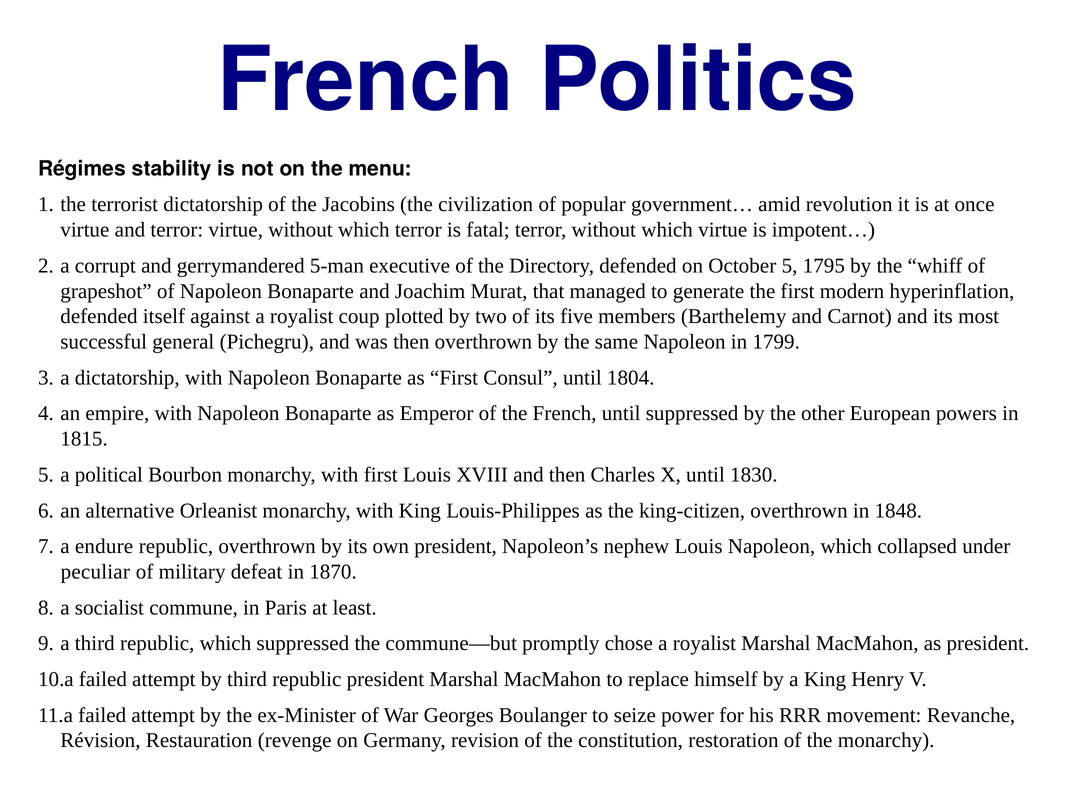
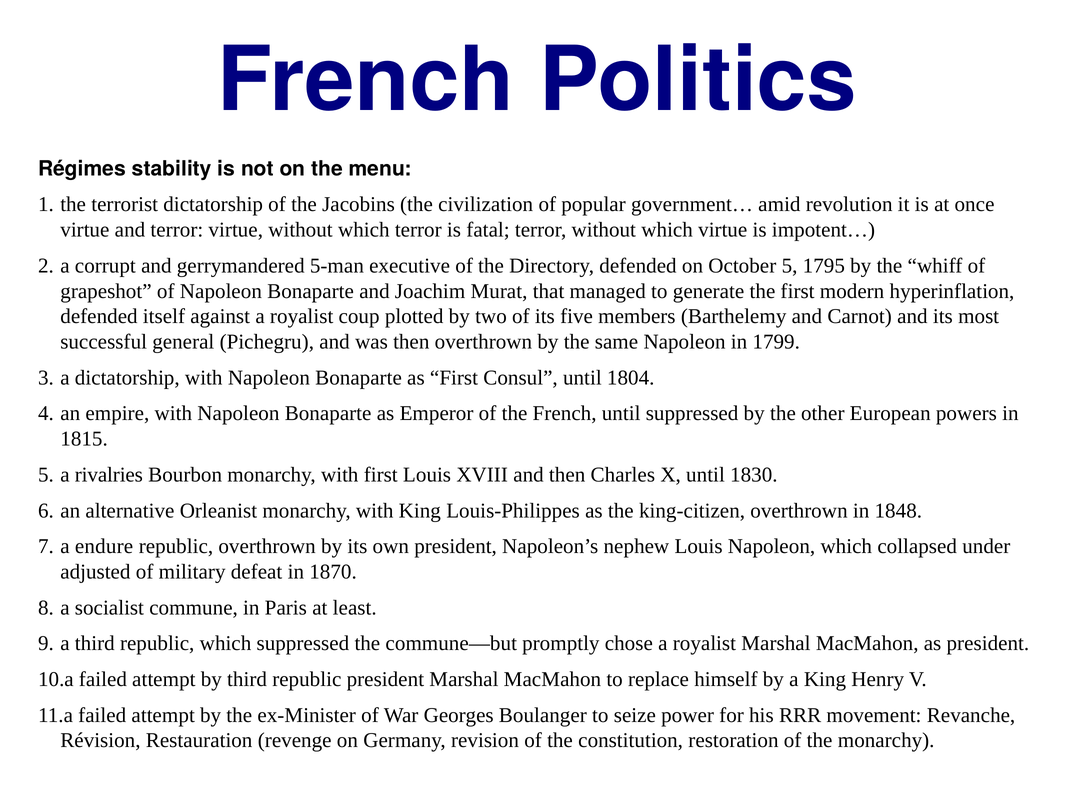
political: political -> rivalries (109, 475)
peculiar: peculiar -> adjusted (95, 572)
